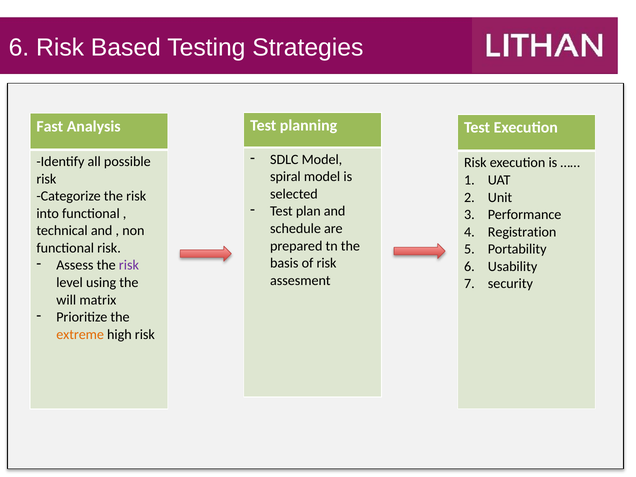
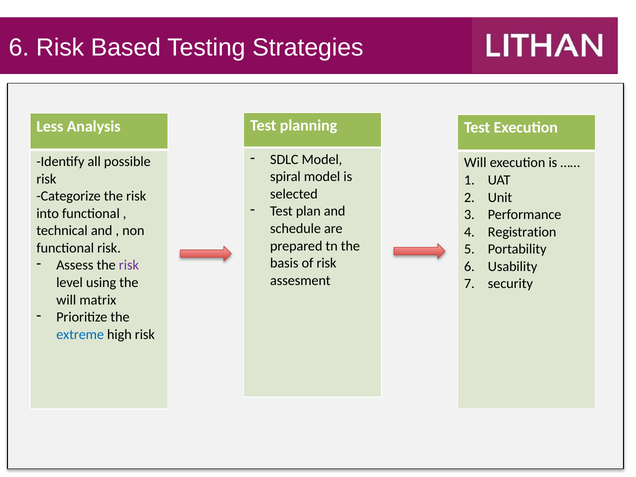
Fast: Fast -> Less (50, 126)
Risk: Risk -> Will (475, 163)
extreme colour: orange -> blue (80, 334)
